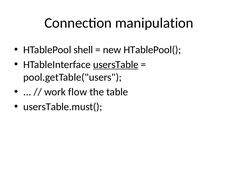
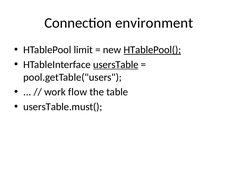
manipulation: manipulation -> environment (154, 23)
shell: shell -> limit (83, 50)
HTablePool( underline: none -> present (152, 50)
